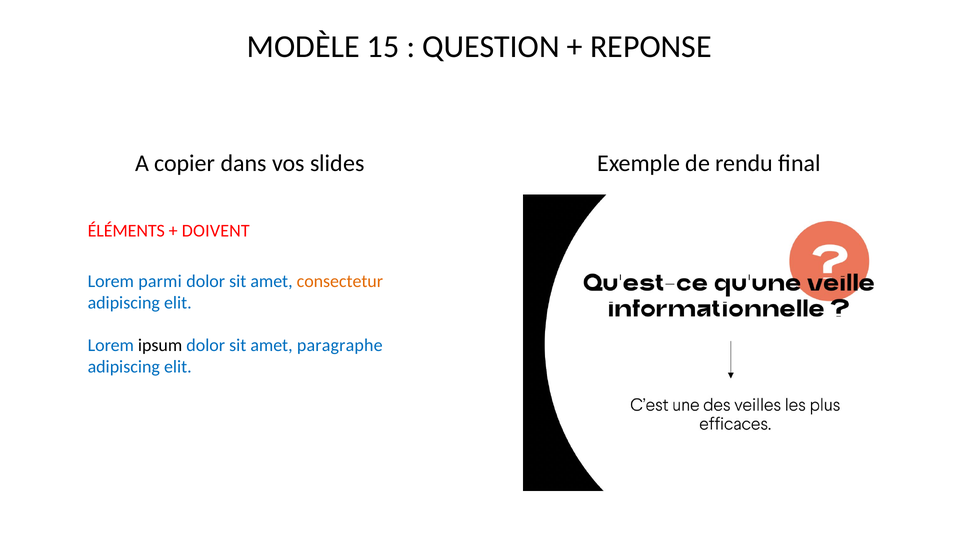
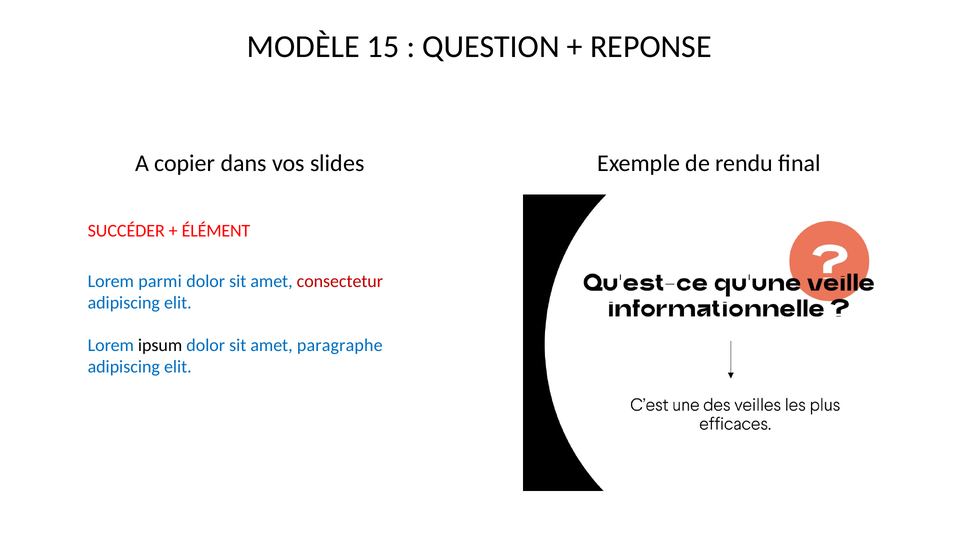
ÉLÉMENTS: ÉLÉMENTS -> SUCCÉDER (126, 231)
DOIVENT: DOIVENT -> ÉLÉMENT (216, 231)
consectetur colour: orange -> red (340, 281)
